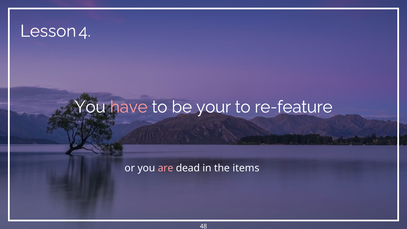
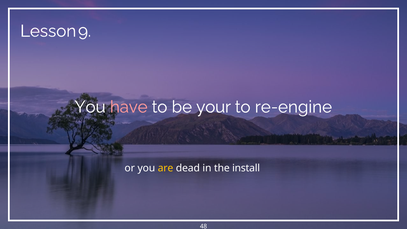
4: 4 -> 9 (85, 31)
re-feature: re-feature -> re-engine (293, 107)
are colour: pink -> yellow (166, 168)
items: items -> install (246, 168)
